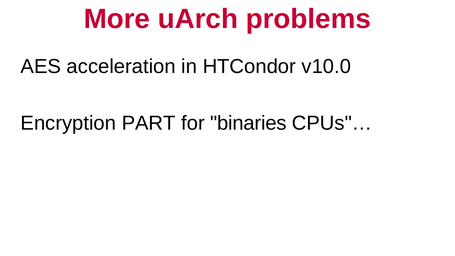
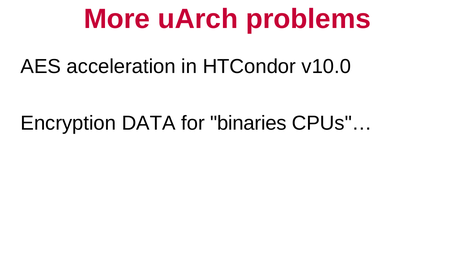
PART: PART -> DATA (149, 123)
